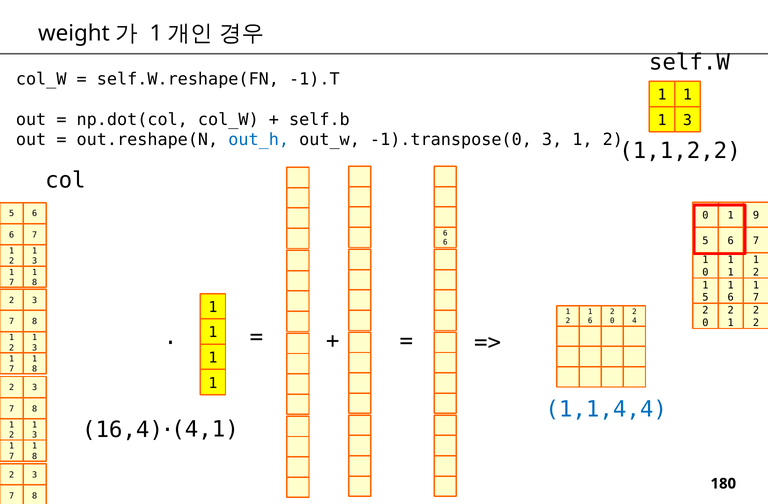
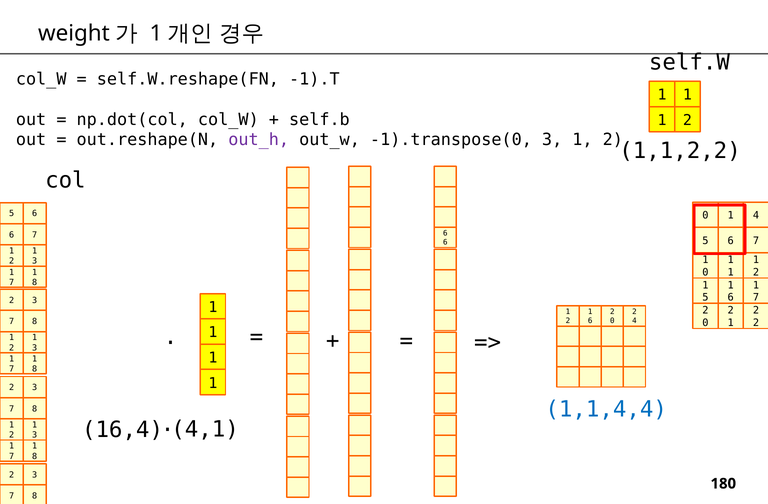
3: 3 -> 2 (687, 120)
out_h colour: blue -> purple (259, 140)
1 9: 9 -> 4 (756, 216)
